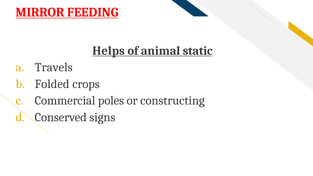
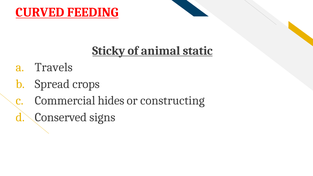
MIRROR: MIRROR -> CURVED (40, 12)
Helps: Helps -> Sticky (109, 51)
Folded: Folded -> Spread (52, 84)
poles: poles -> hides (111, 101)
